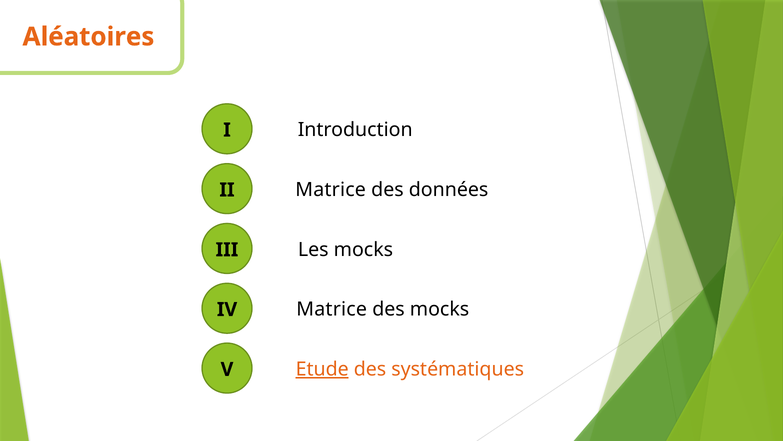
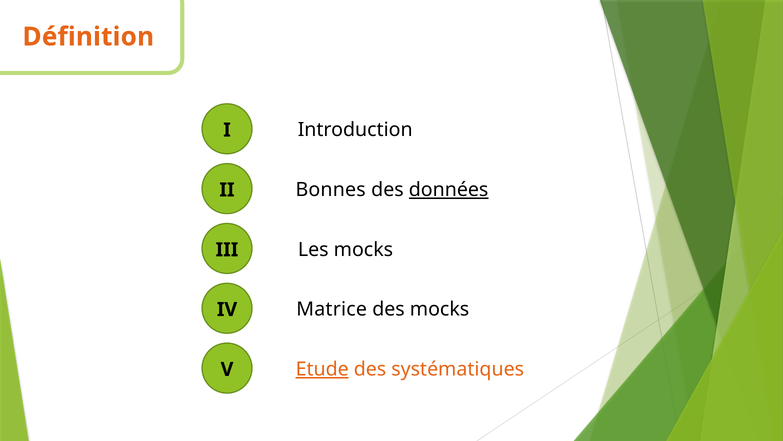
Aléatoires: Aléatoires -> Définition (88, 37)
Matrice: Matrice -> Bonnes (331, 190)
données underline: none -> present (449, 190)
